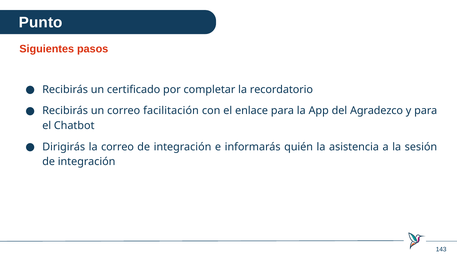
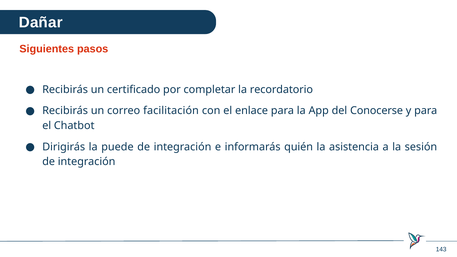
Punto: Punto -> Dañar (41, 22)
Agradezco: Agradezco -> Conocerse (377, 111)
la correo: correo -> puede (117, 147)
